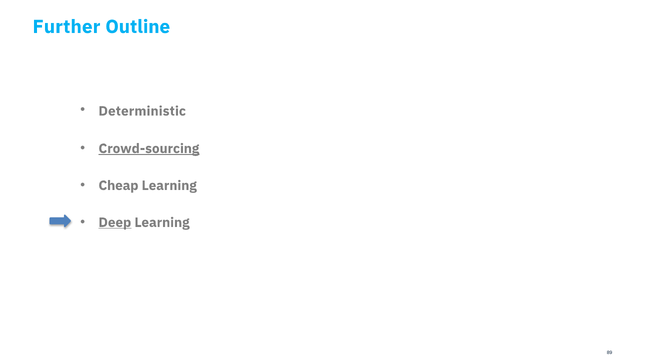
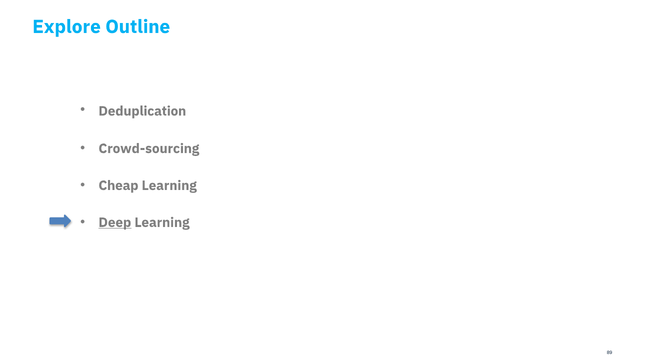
Further: Further -> Explore (67, 27)
Deterministic: Deterministic -> Deduplication (142, 111)
Crowd-sourcing underline: present -> none (149, 149)
